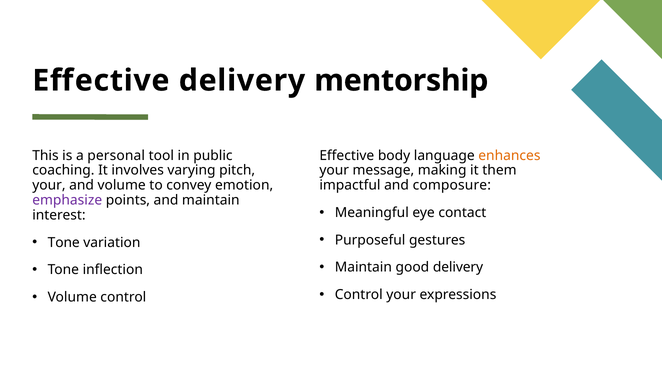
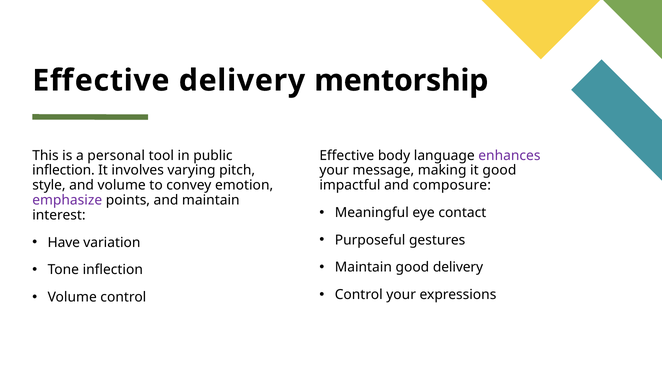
enhances colour: orange -> purple (509, 155)
coaching: coaching -> inflection (63, 170)
it them: them -> good (499, 170)
your: your -> style (49, 185)
Tone: Tone -> Have (64, 242)
